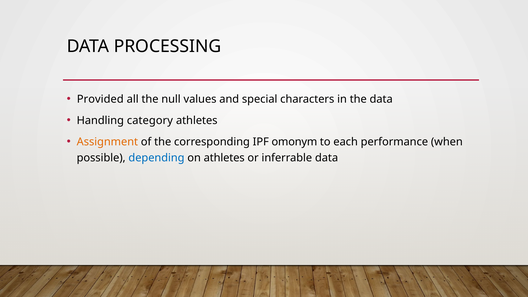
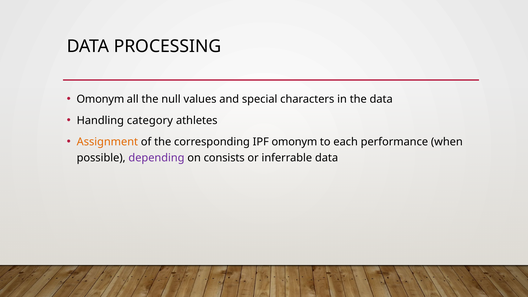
Provided: Provided -> Omonym (100, 99)
depending colour: blue -> purple (156, 158)
on athletes: athletes -> consists (224, 158)
